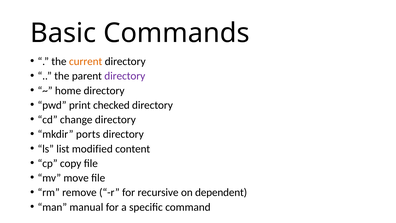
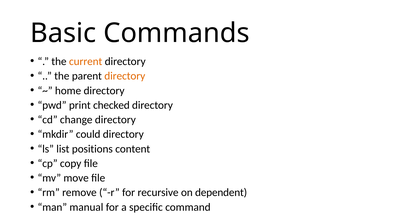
directory colour: purple -> orange (125, 76)
ports: ports -> could (88, 134)
modified: modified -> positions (92, 149)
